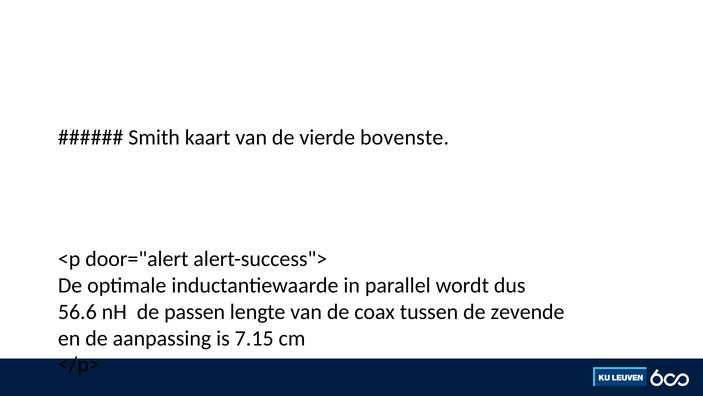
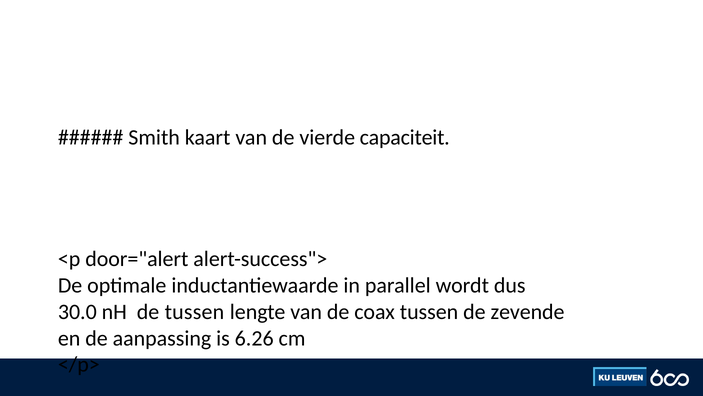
bovenste: bovenste -> capaciteit (405, 137)
56.6: 56.6 -> 30.0 (77, 311)
de passen: passen -> tussen (194, 311)
7.15: 7.15 -> 6.26 (254, 338)
